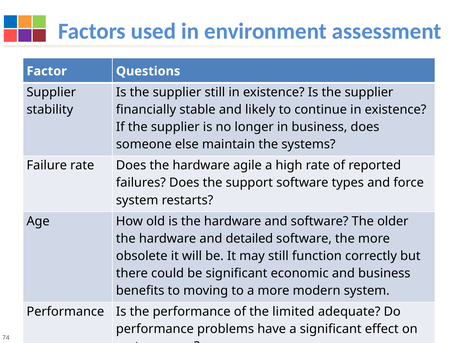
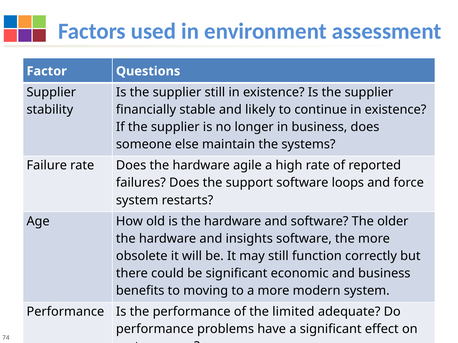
types: types -> loops (348, 183)
detailed: detailed -> insights (249, 239)
